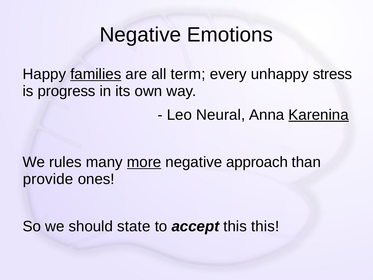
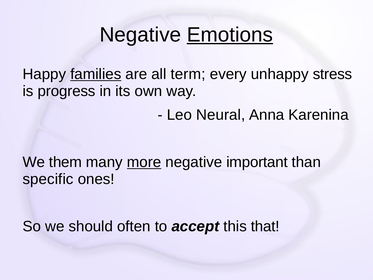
Emotions underline: none -> present (230, 35)
Karenina underline: present -> none (319, 115)
rules: rules -> them (65, 162)
approach: approach -> important (257, 162)
provide: provide -> specific (48, 179)
state: state -> often (134, 226)
this this: this -> that (265, 226)
